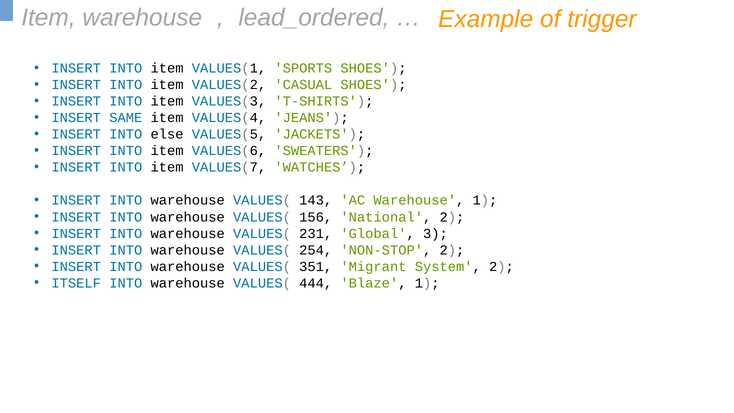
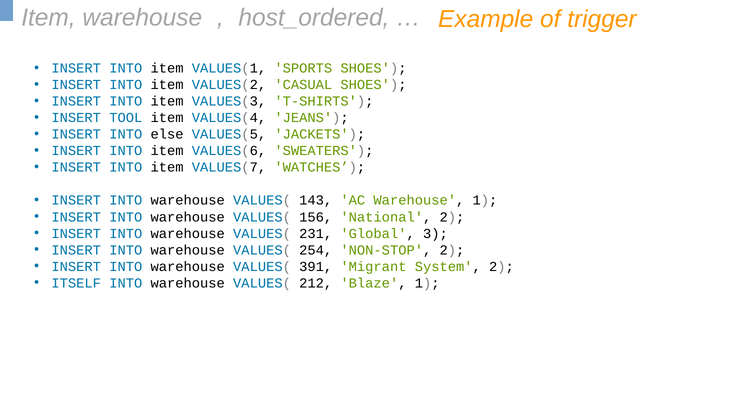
lead_ordered: lead_ordered -> host_ordered (314, 17)
SAME: SAME -> TOOL (126, 118)
351: 351 -> 391 (316, 266)
444: 444 -> 212 (316, 283)
